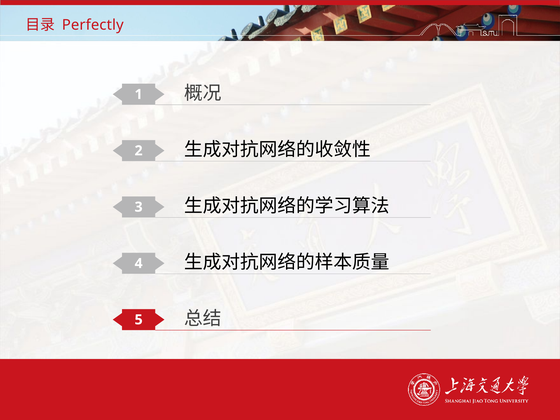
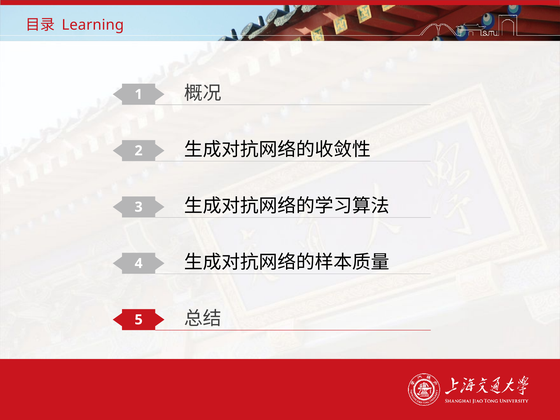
Perfectly: Perfectly -> Learning (93, 25)
